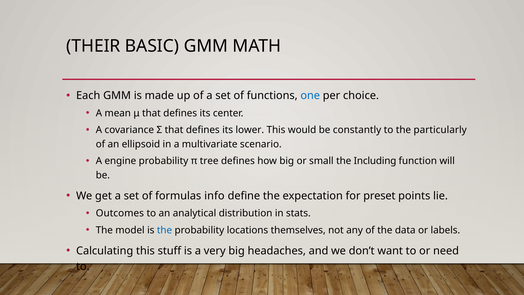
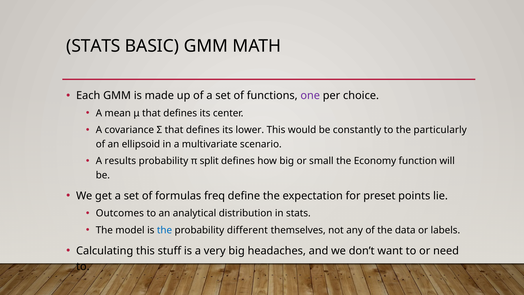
THEIR: THEIR -> STATS (93, 46)
one colour: blue -> purple (310, 96)
engine: engine -> results (120, 161)
tree: tree -> split (209, 161)
Including: Including -> Economy (375, 161)
info: info -> freq (215, 196)
locations: locations -> different (247, 230)
